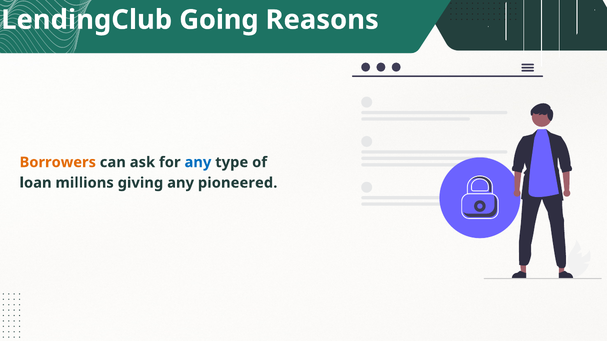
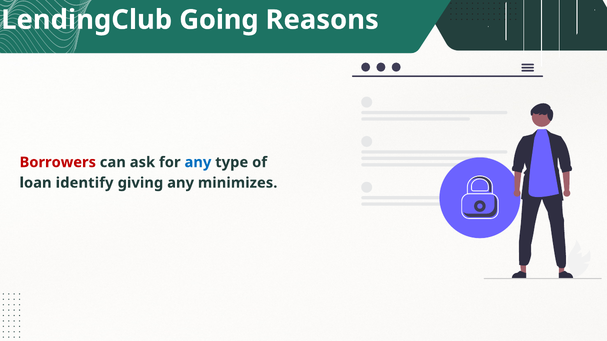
Borrowers colour: orange -> red (58, 163)
millions: millions -> identify (85, 183)
pioneered: pioneered -> minimizes (238, 183)
